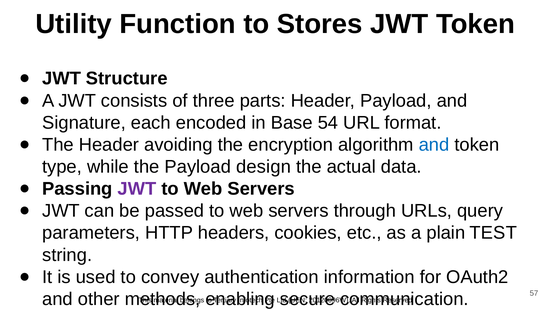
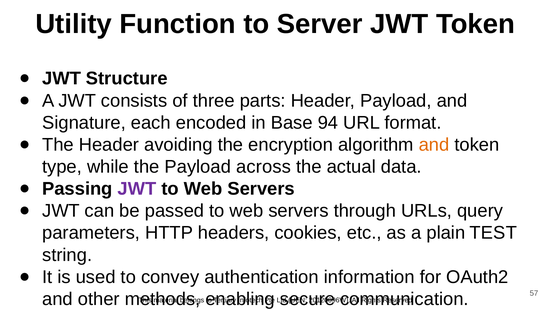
Stores: Stores -> Server (320, 24)
54: 54 -> 94 (328, 123)
and colour: blue -> orange (434, 145)
design: design -> across (263, 167)
